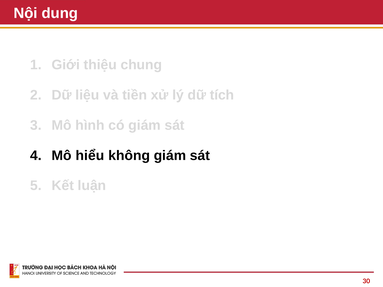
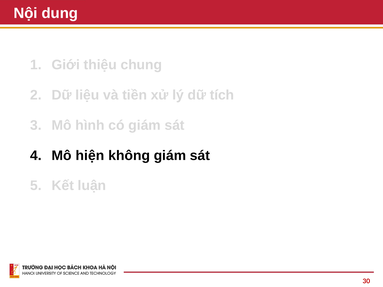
hiểu: hiểu -> hiện (90, 156)
